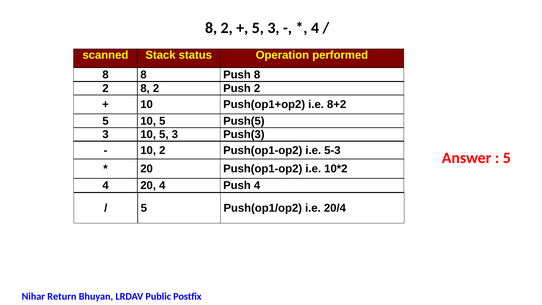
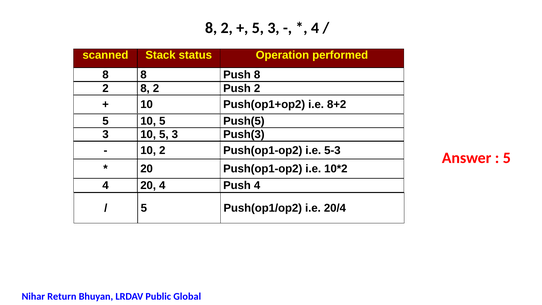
Postfix: Postfix -> Global (187, 296)
